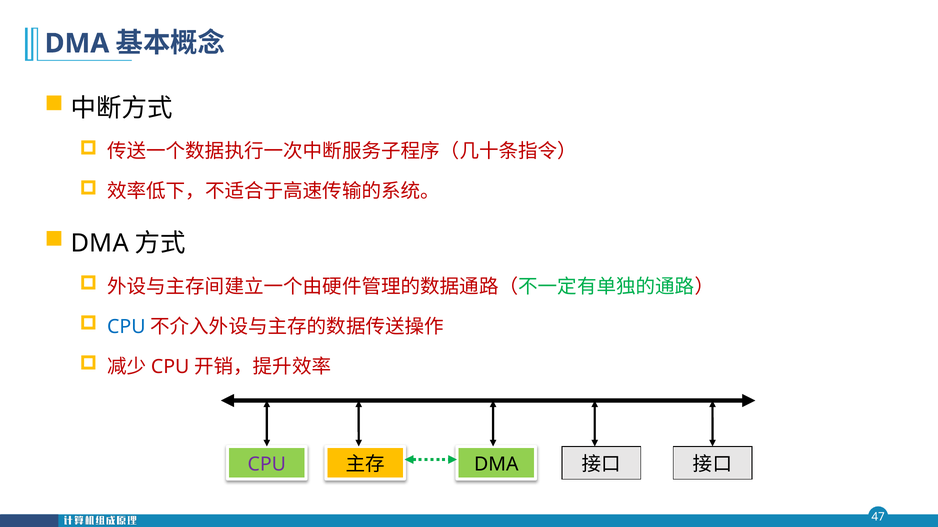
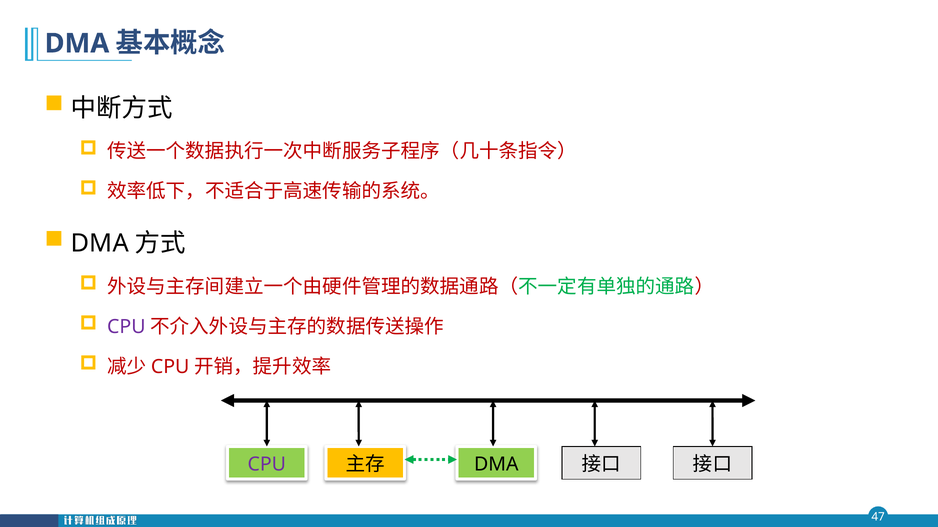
CPU colour: blue -> purple (126, 327)
